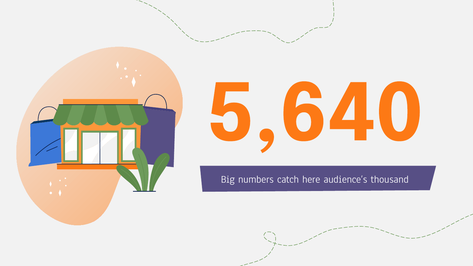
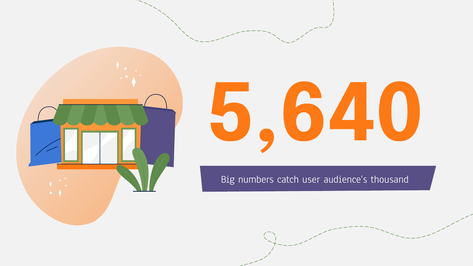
here: here -> user (311, 180)
